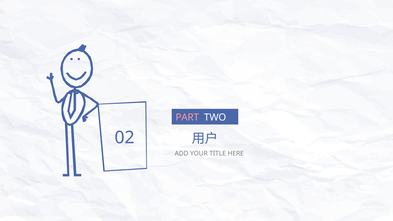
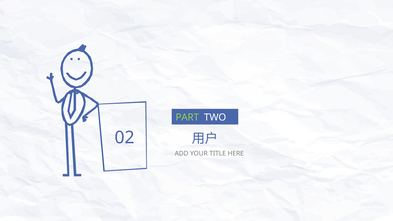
PART colour: pink -> light green (187, 117)
